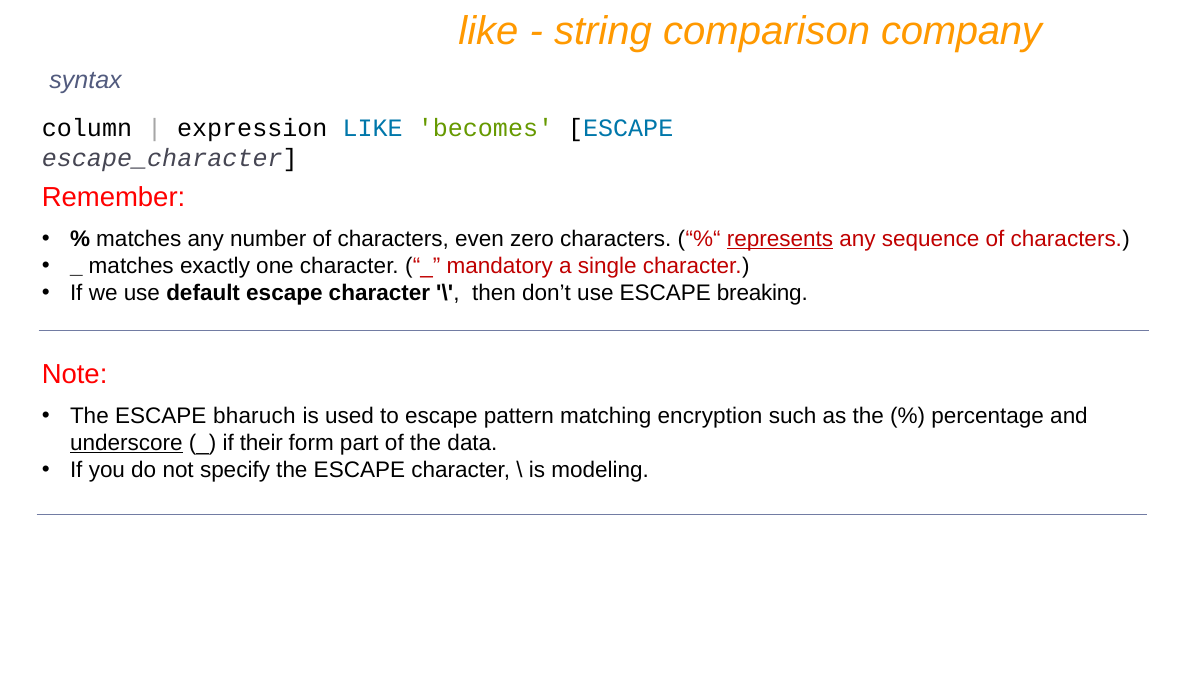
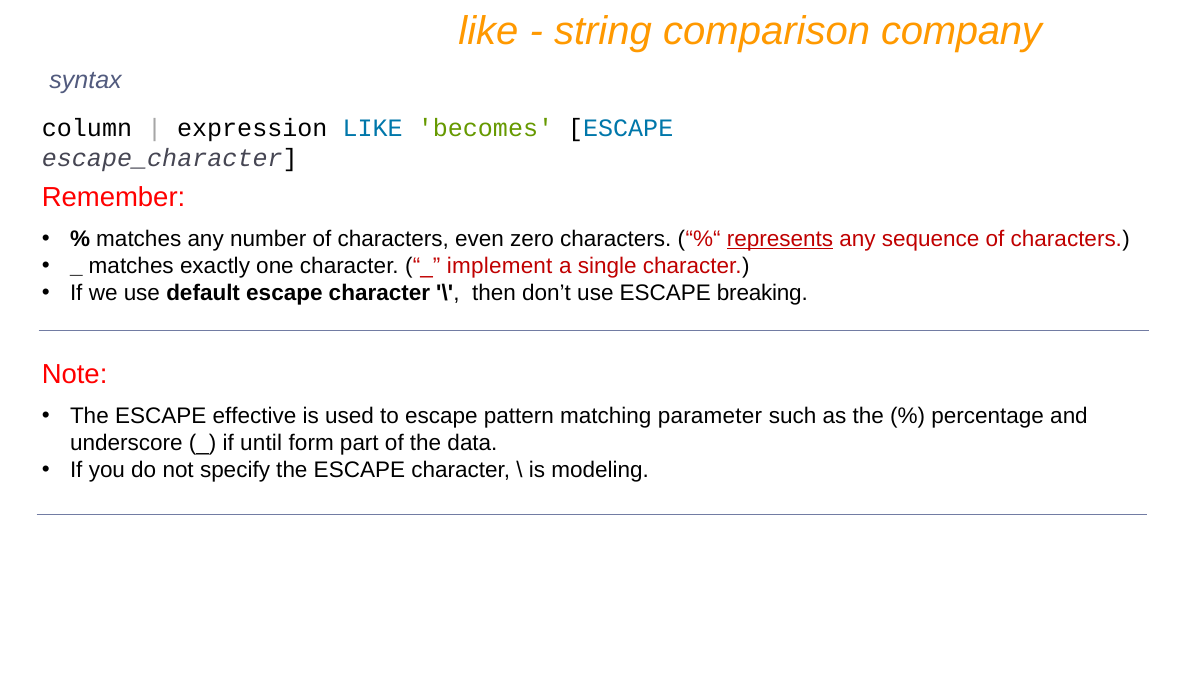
mandatory: mandatory -> implement (500, 266)
bharuch: bharuch -> effective (254, 416)
encryption: encryption -> parameter (710, 416)
underscore underline: present -> none (126, 444)
their: their -> until (261, 444)
